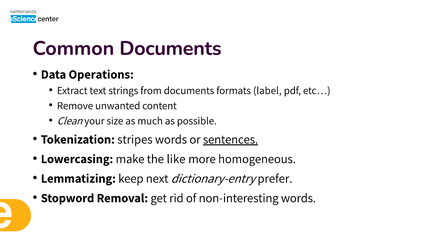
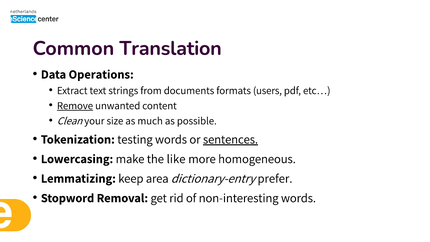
Common Documents: Documents -> Translation (170, 48)
label: label -> users (267, 90)
Remove underline: none -> present (75, 106)
stripes: stripes -> testing (135, 139)
next: next -> area (157, 178)
